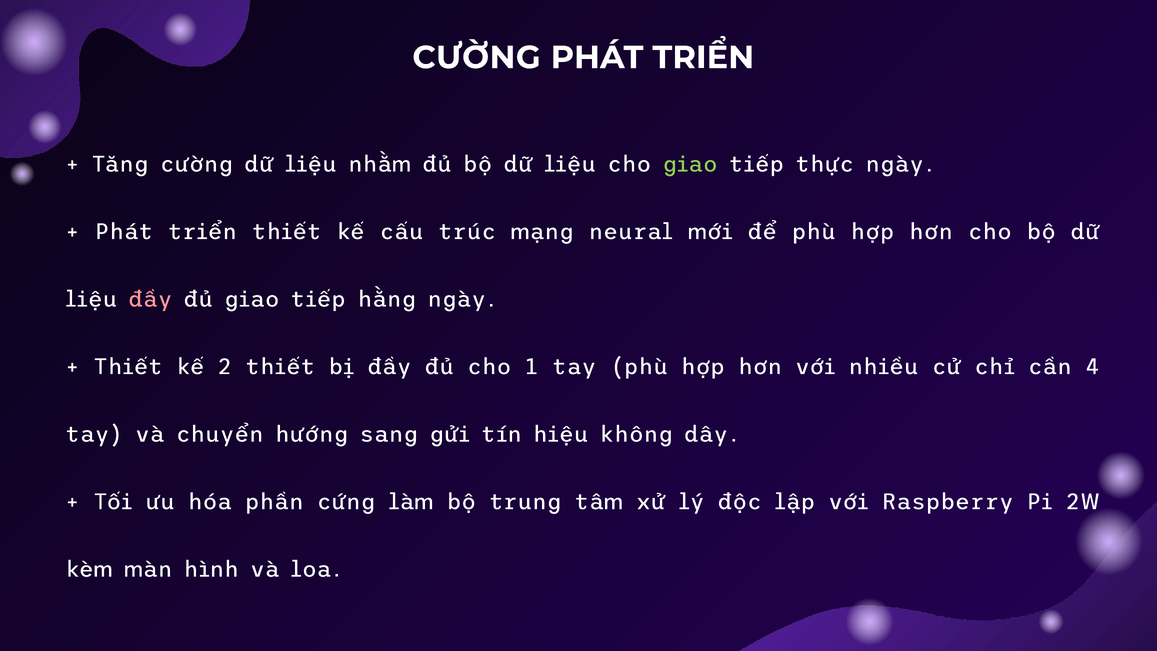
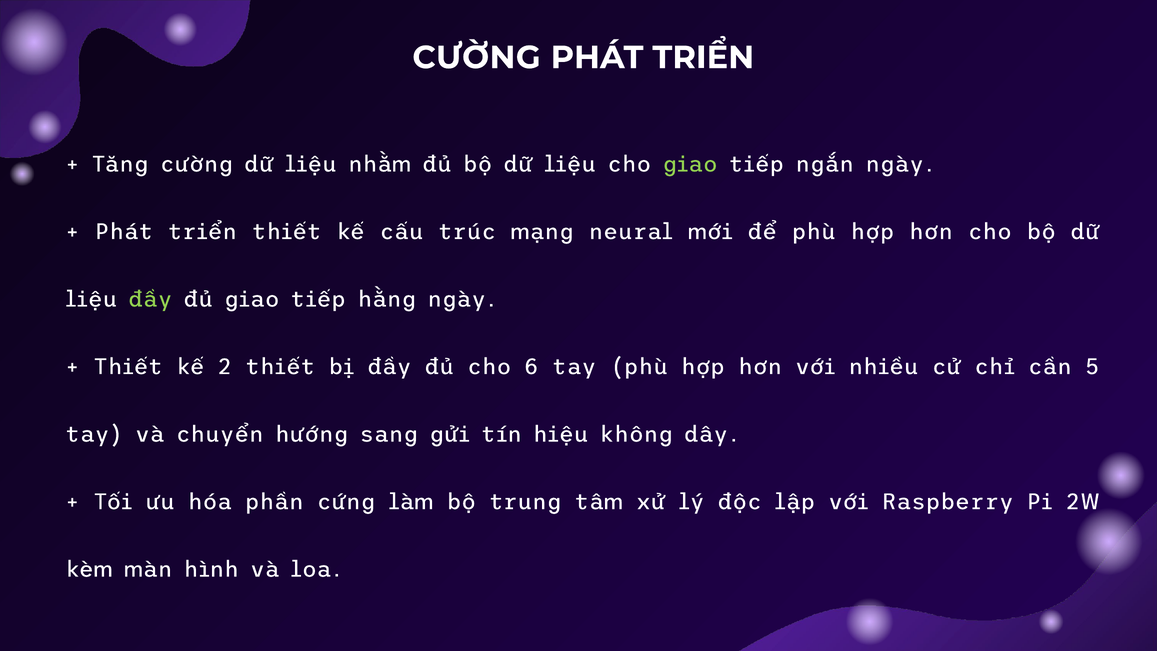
thực: thực -> ngắn (825, 164)
đầy colour: pink -> light green (150, 299)
1: 1 -> 6 (532, 367)
4: 4 -> 5 (1092, 367)
